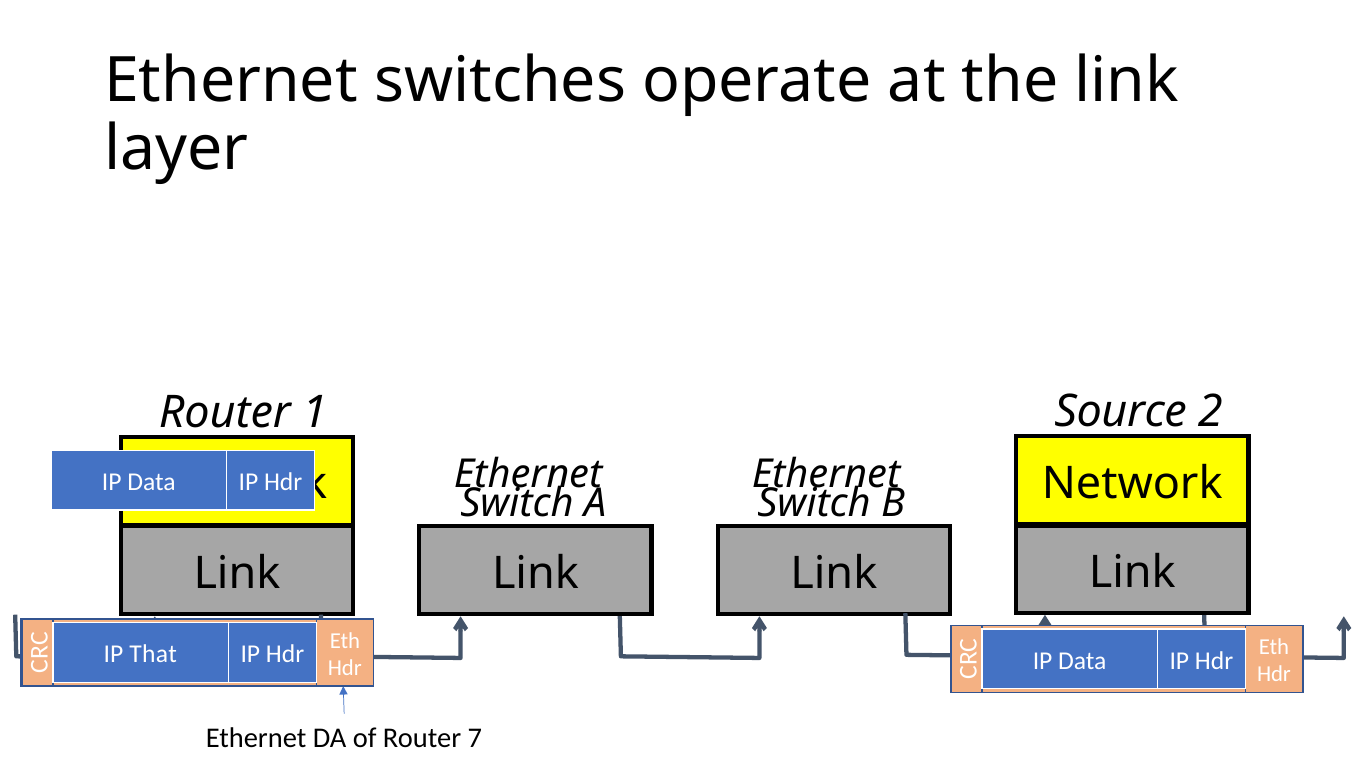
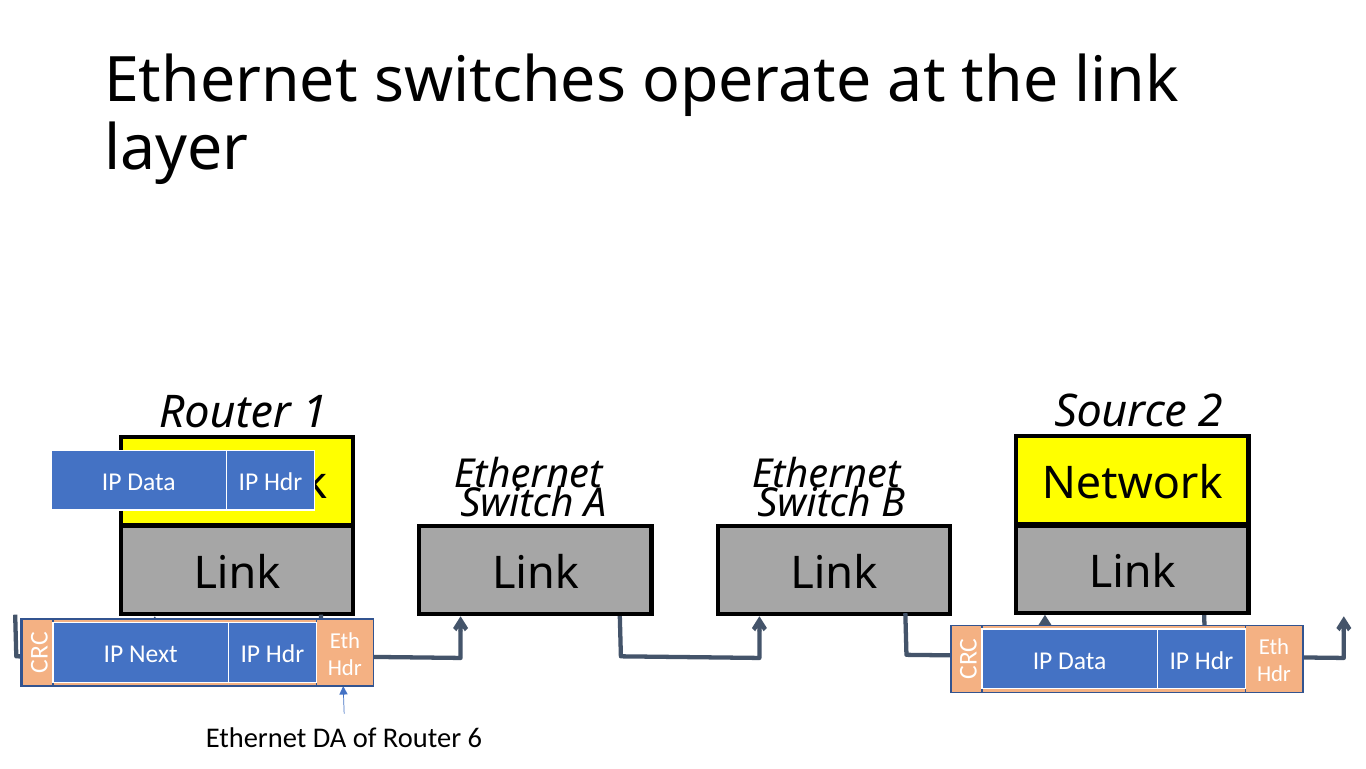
That: That -> Next (153, 654)
7: 7 -> 6 (475, 737)
